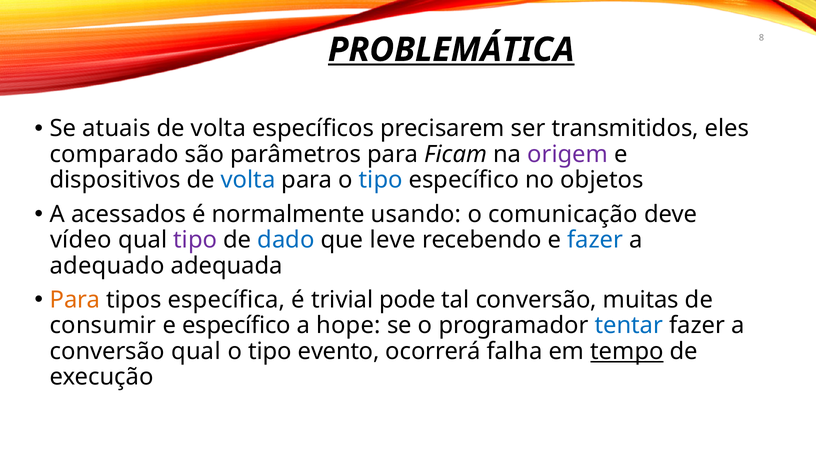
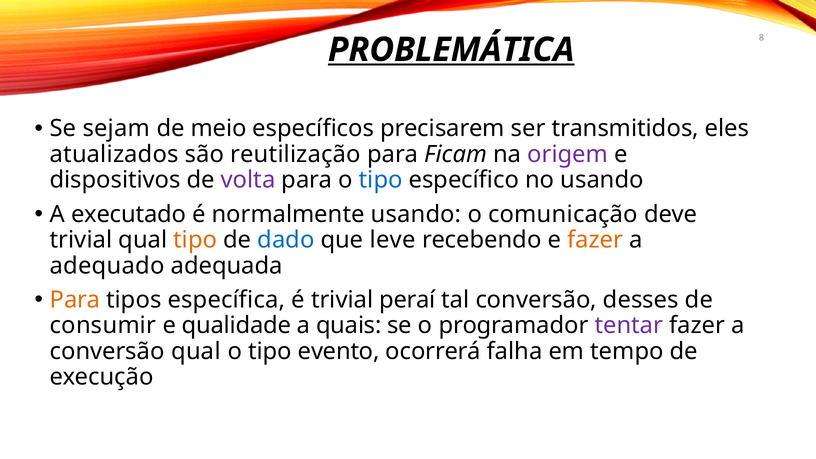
atuais: atuais -> sejam (116, 129)
volta: volta -> meio (219, 129)
comparado: comparado -> atualizados (114, 154)
parâmetros: parâmetros -> reutilização (296, 154)
volta colour: blue -> purple (248, 180)
no objetos: objetos -> usando (602, 180)
acessados: acessados -> executado (129, 214)
vídeo: vídeo -> trivial (81, 240)
tipo colour: purple -> orange (195, 240)
fazer colour: blue -> orange (595, 240)
pode: pode -> peraí (407, 300)
muitas: muitas -> desses (641, 300)
e específico: específico -> qualidade (236, 326)
hope: hope -> quais (349, 326)
tentar colour: blue -> purple (629, 326)
tempo underline: present -> none (627, 351)
